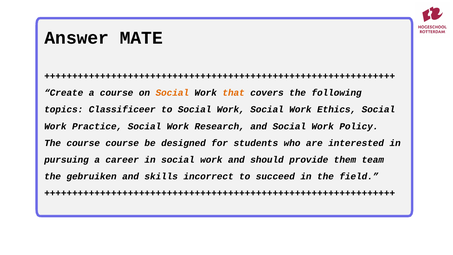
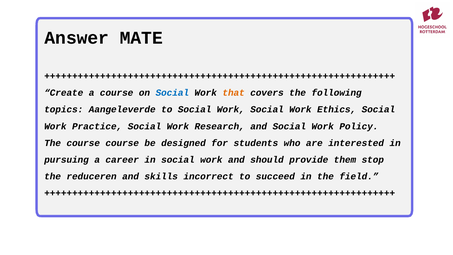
Social colour: orange -> blue (172, 93)
Classificeer: Classificeer -> Aangeleverde (122, 109)
team: team -> stop (373, 160)
gebruiken: gebruiken -> reduceren (92, 176)
